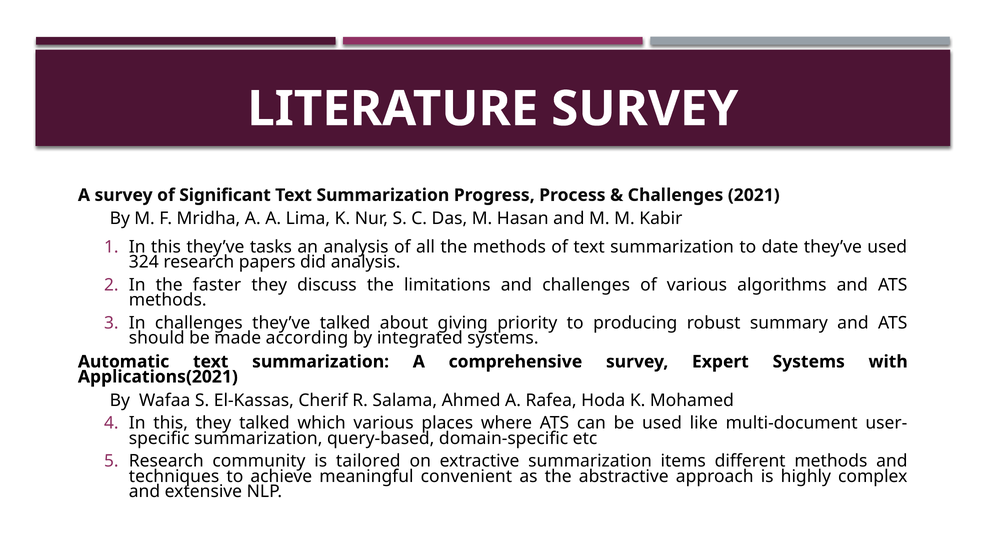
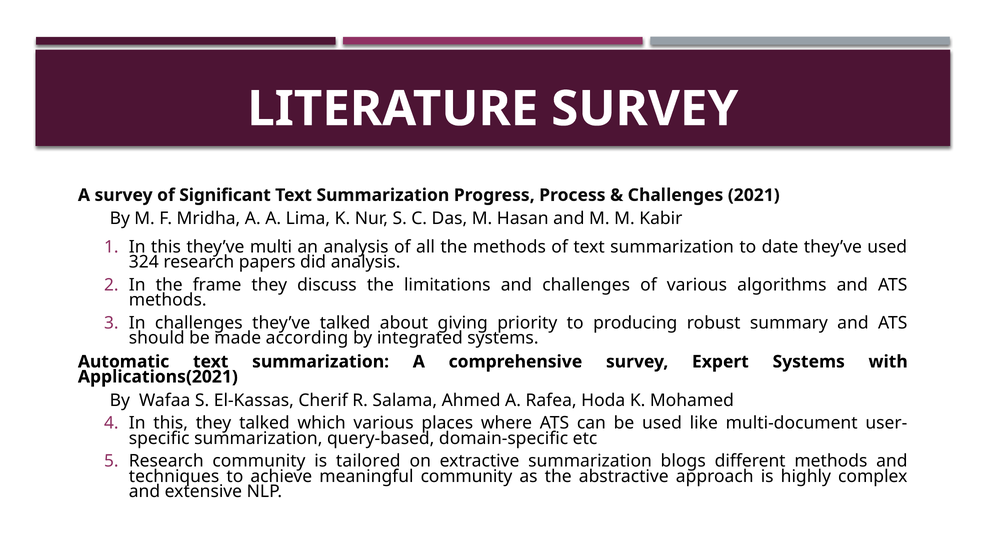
tasks: tasks -> multi (271, 247)
faster: faster -> frame (217, 285)
items: items -> blogs (683, 461)
meaningful convenient: convenient -> community (467, 476)
